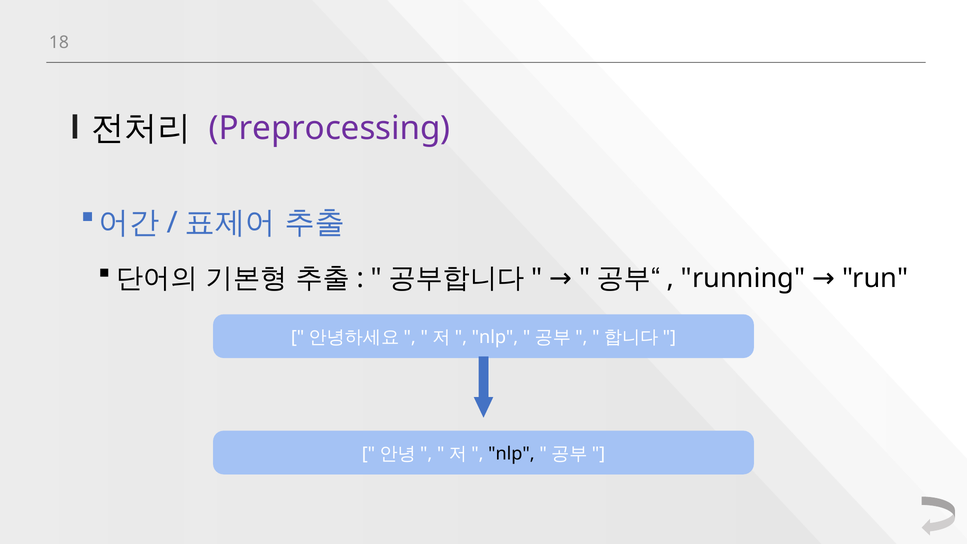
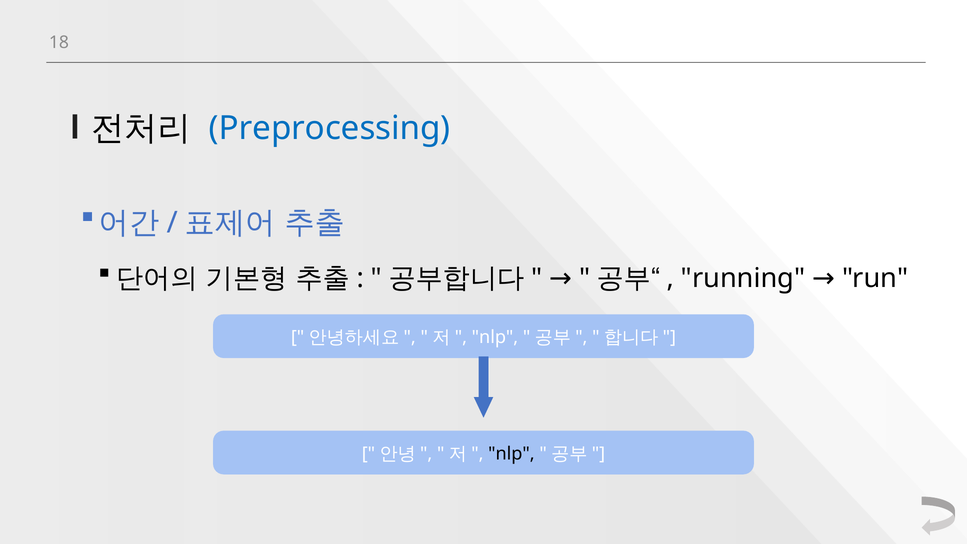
Preprocessing colour: purple -> blue (330, 128)
